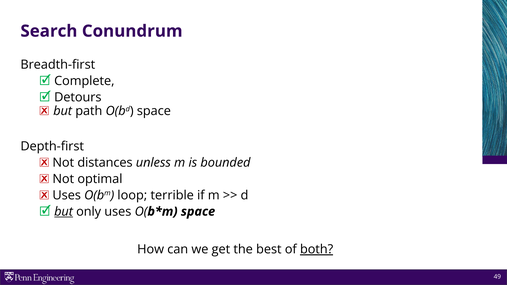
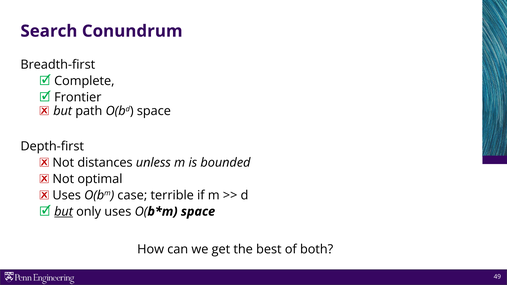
Detours: Detours -> Frontier (78, 97)
loop: loop -> case (132, 195)
both underline: present -> none (317, 250)
